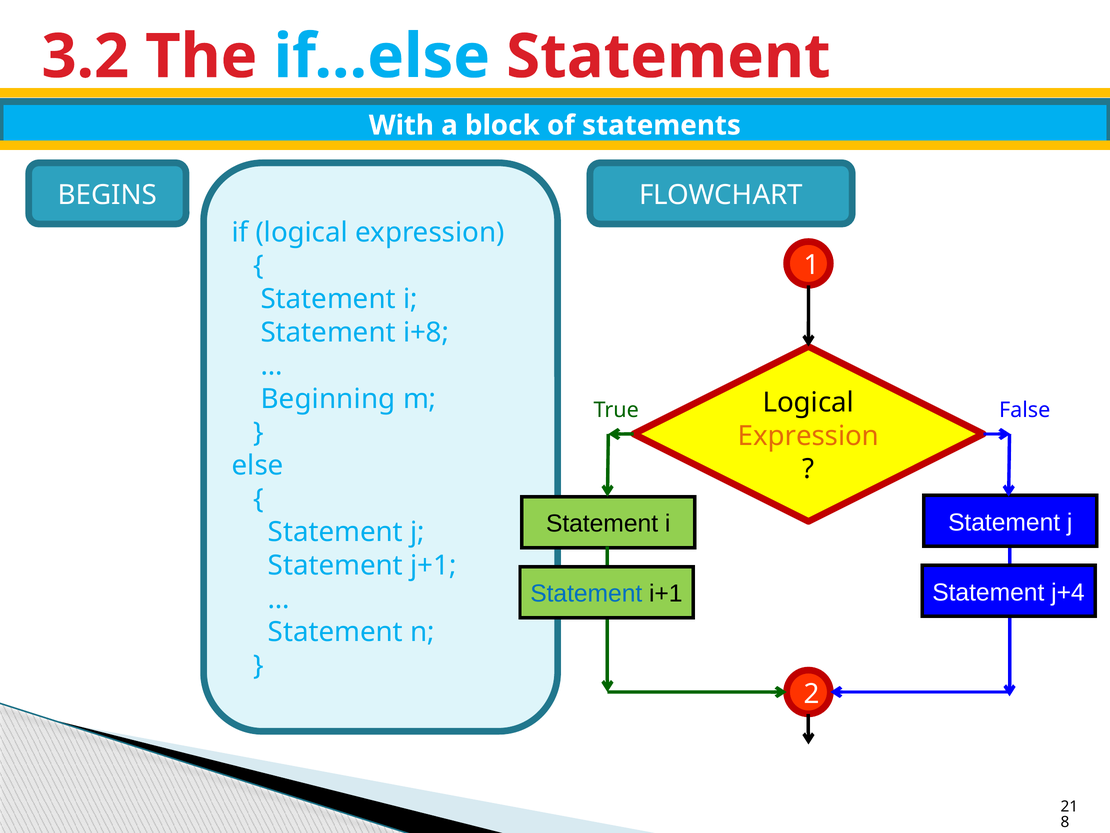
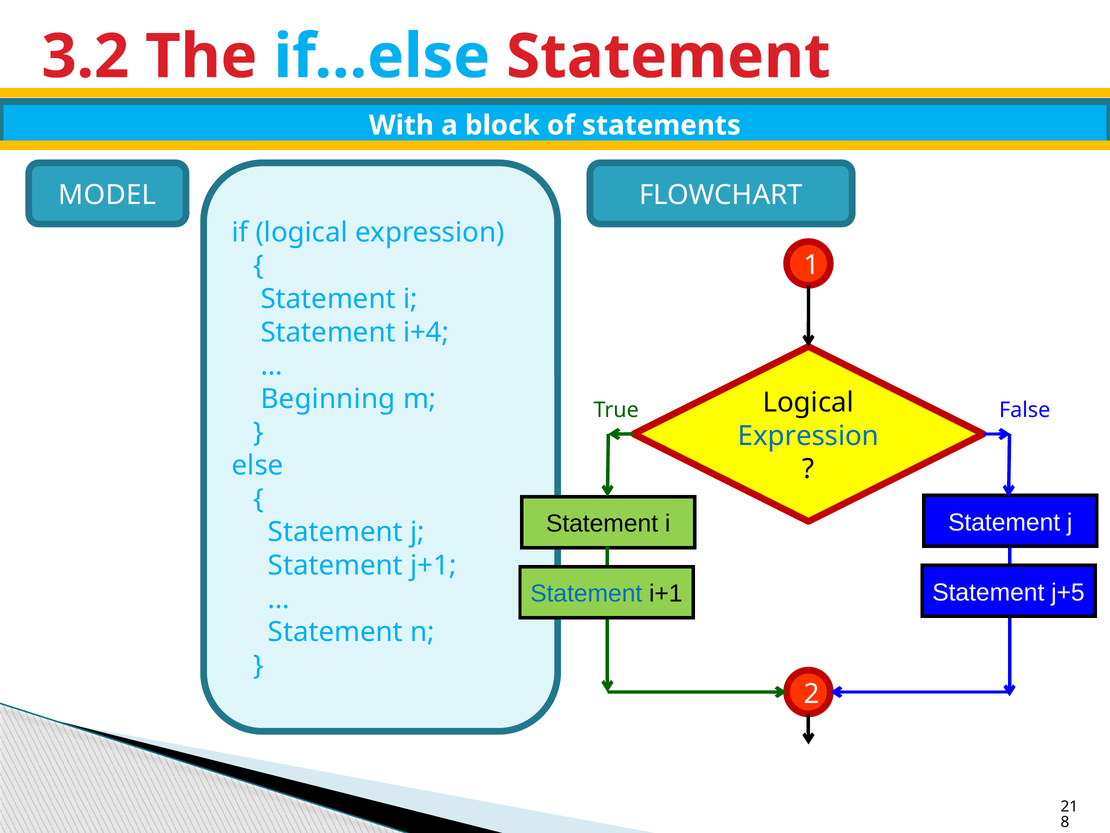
BEGINS: BEGINS -> MODEL (107, 195)
i+8: i+8 -> i+4 (426, 332)
Expression colour: orange -> blue (808, 436)
j+4: j+4 -> j+5 (1068, 592)
